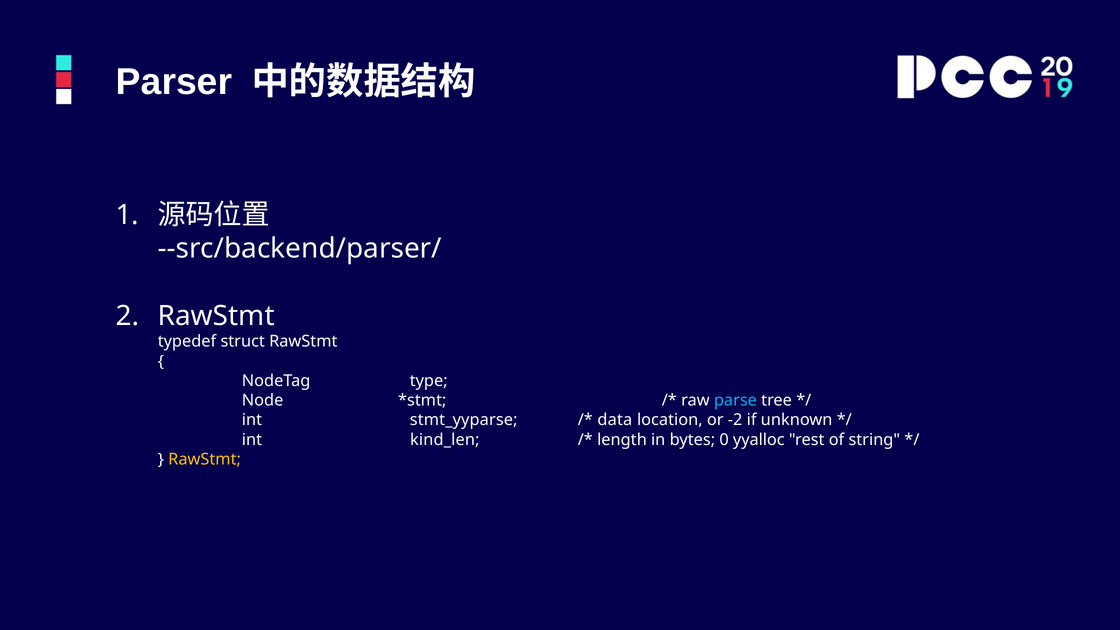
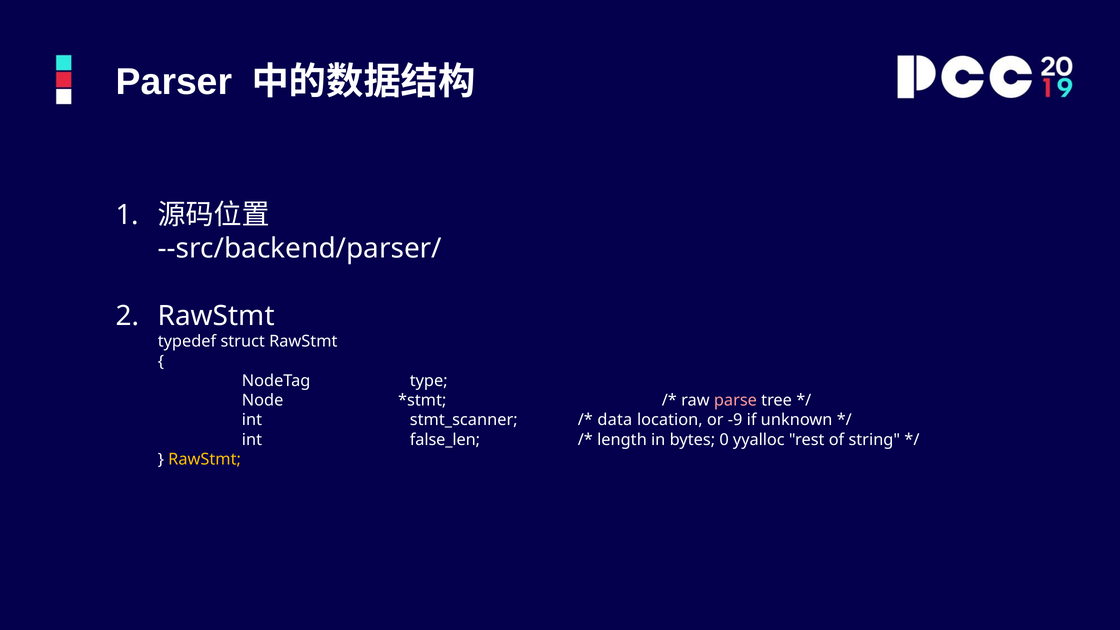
parse colour: light blue -> pink (735, 400)
stmt_yyparse: stmt_yyparse -> stmt_scanner (464, 420)
-2: -2 -> -9 (735, 420)
kind_len: kind_len -> false_len (445, 440)
